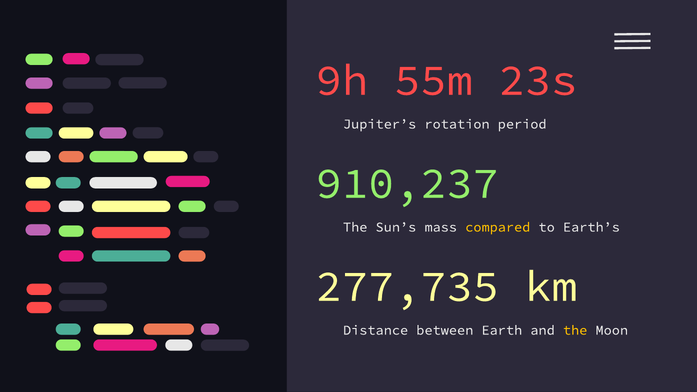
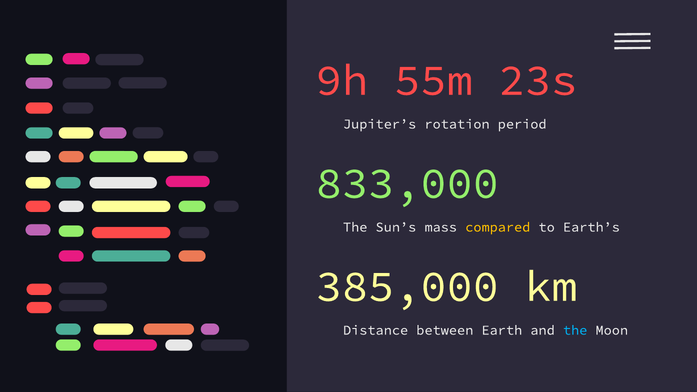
910,237: 910,237 -> 833,000 (407, 183)
277,735: 277,735 -> 385,000 (407, 287)
the colour: yellow -> light blue (575, 330)
